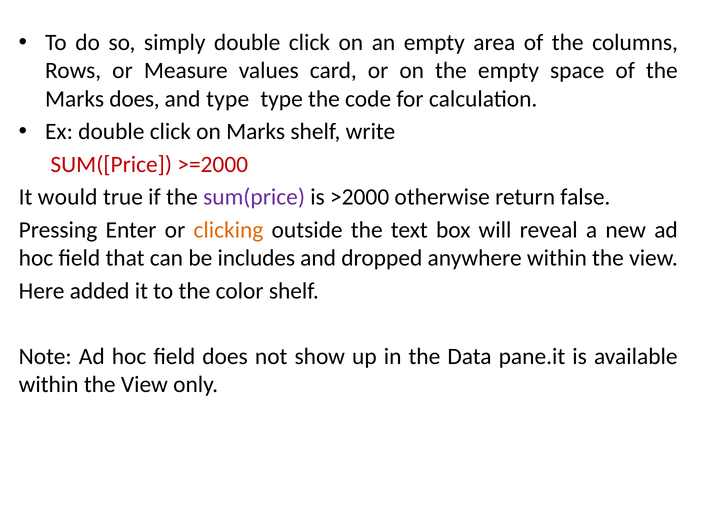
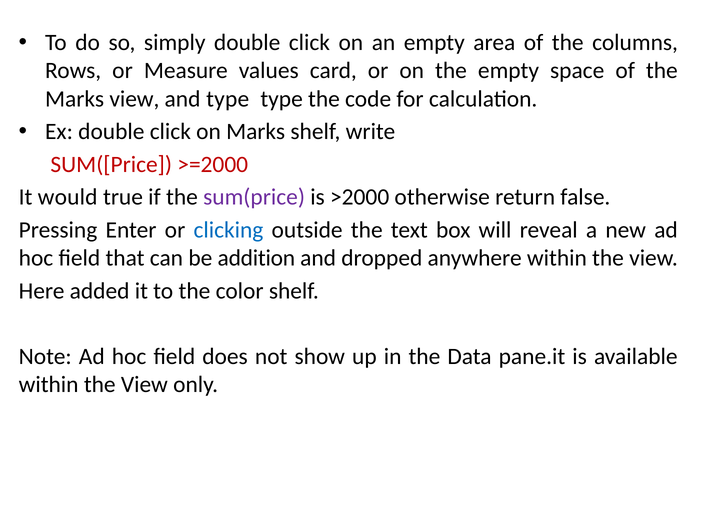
Marks does: does -> view (134, 99)
clicking colour: orange -> blue (228, 230)
includes: includes -> addition (256, 258)
